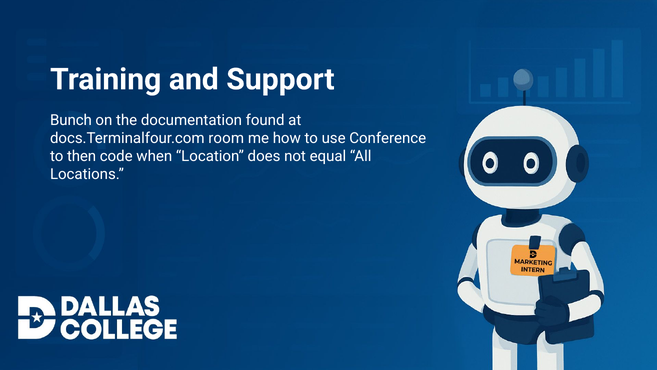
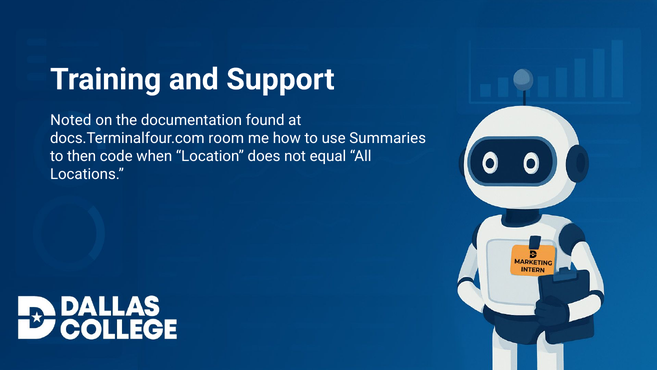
Bunch: Bunch -> Noted (71, 120)
Conference: Conference -> Summaries (388, 138)
